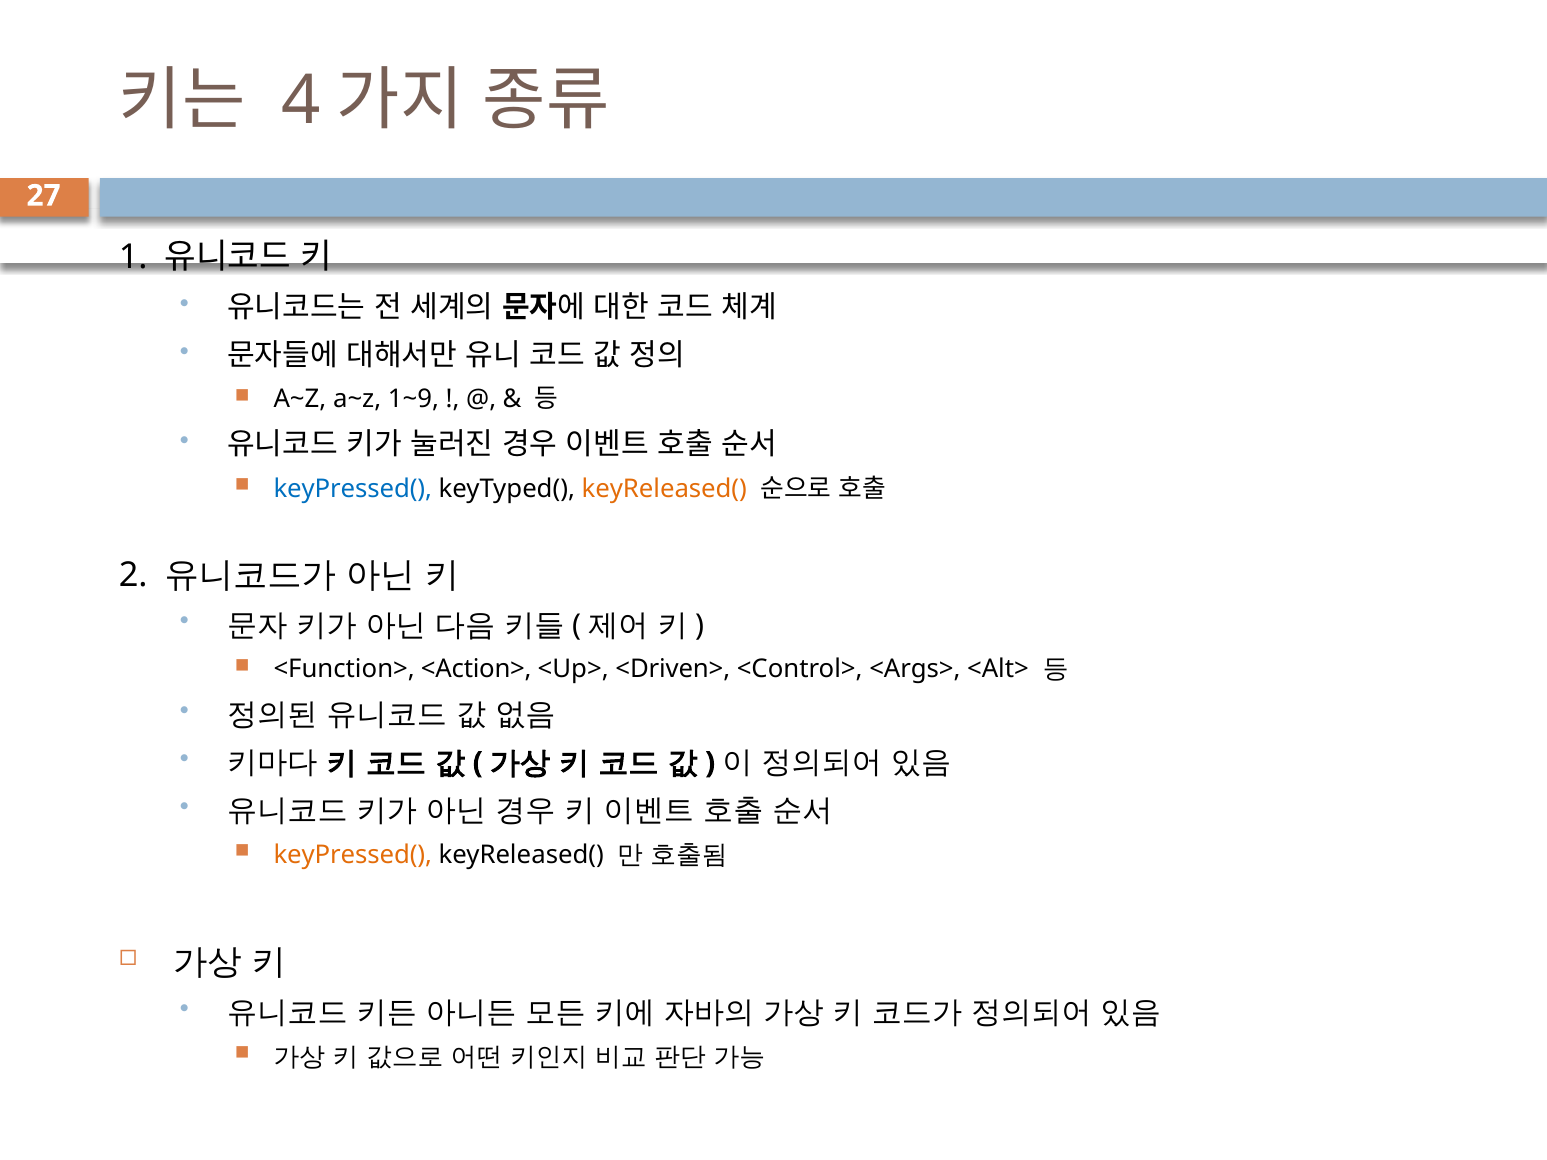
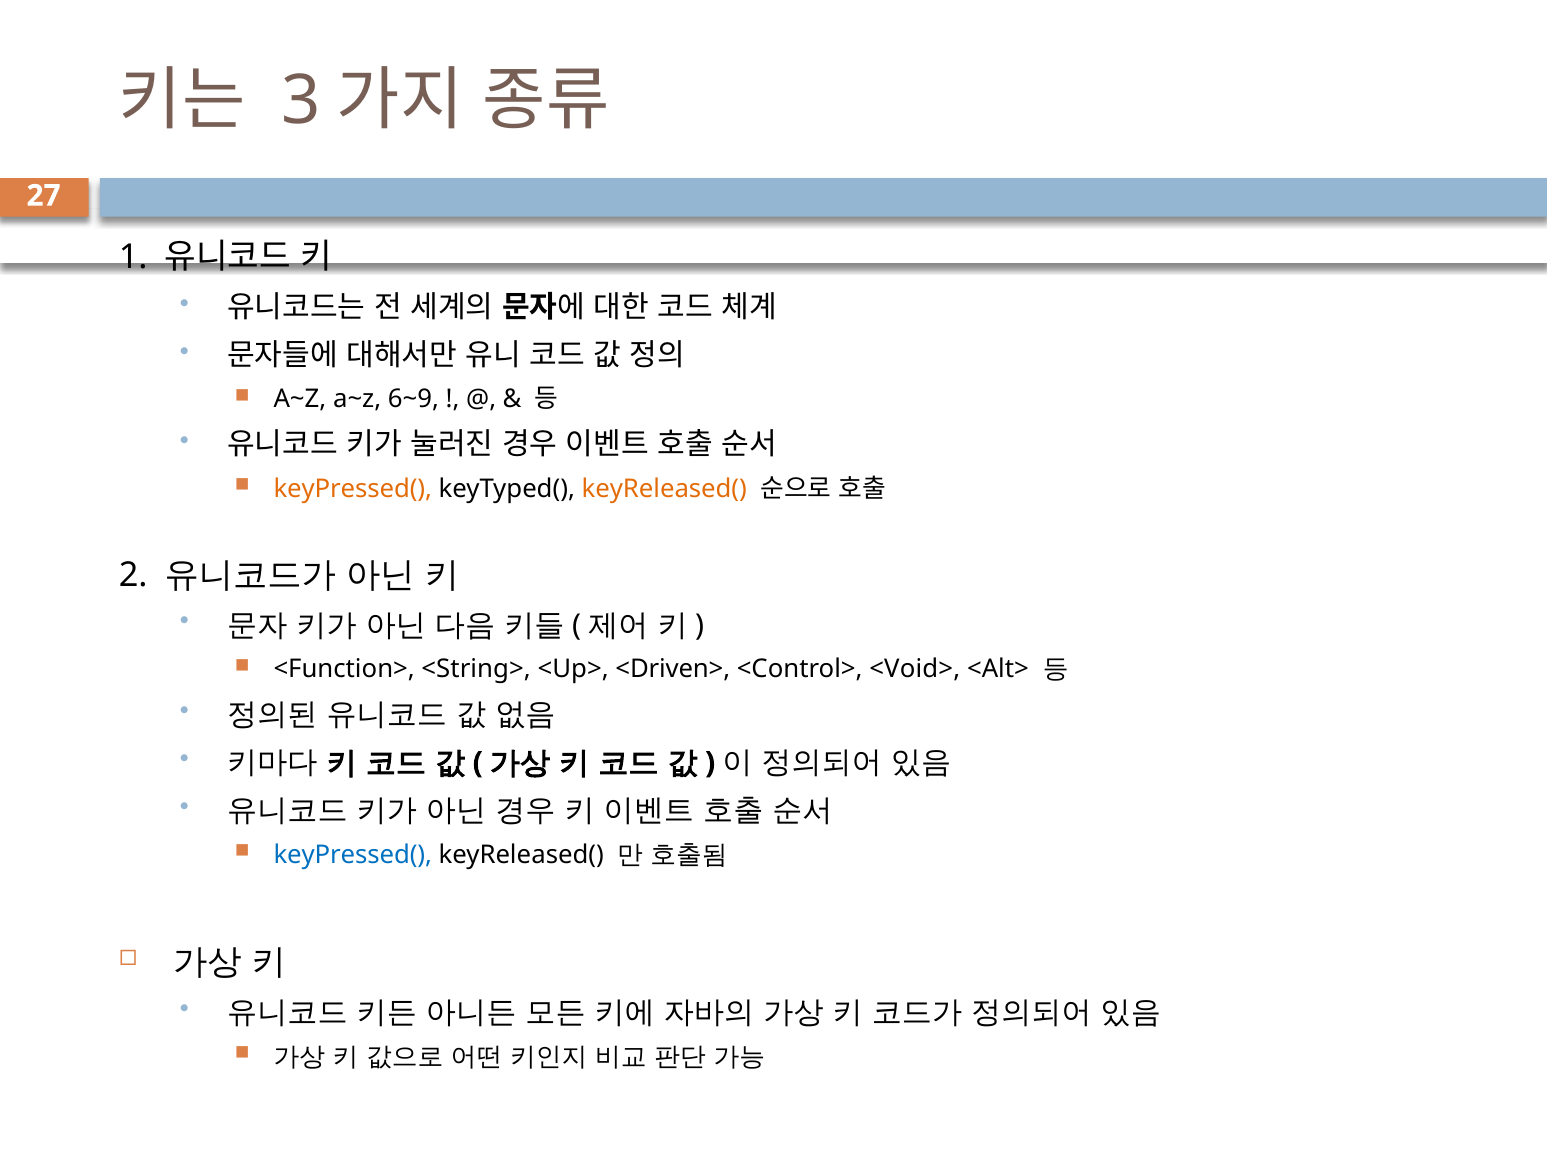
4: 4 -> 3 (301, 101)
1~9: 1~9 -> 6~9 (413, 400)
keyPressed( colour: blue -> orange (353, 489)
<Action>: <Action> -> <String> (476, 669)
<Args>: <Args> -> <Void> (915, 669)
keyPressed( colour: orange -> blue (353, 855)
